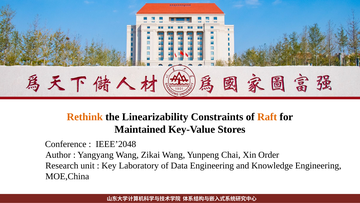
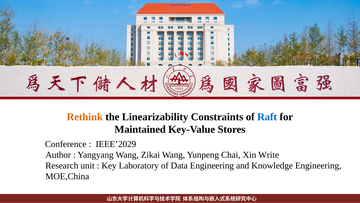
Raft colour: orange -> blue (267, 117)
IEEE’2048: IEEE’2048 -> IEEE’2029 (116, 144)
Order: Order -> Write (269, 154)
